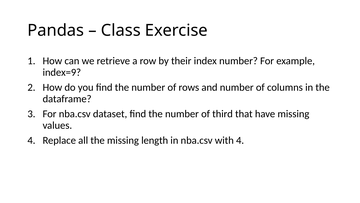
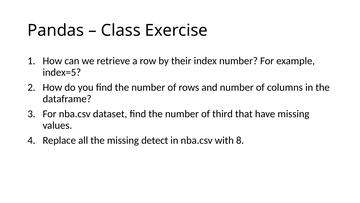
index=9: index=9 -> index=5 (62, 72)
length: length -> detect (155, 140)
with 4: 4 -> 8 (240, 140)
